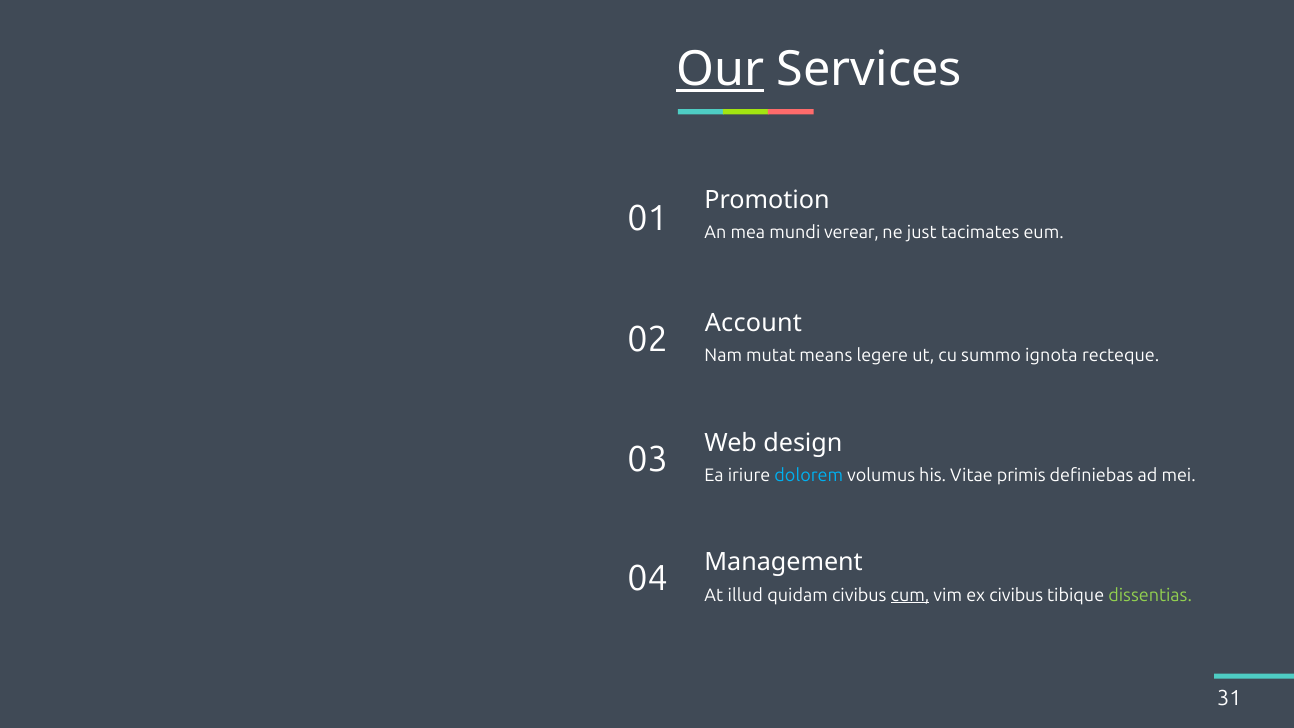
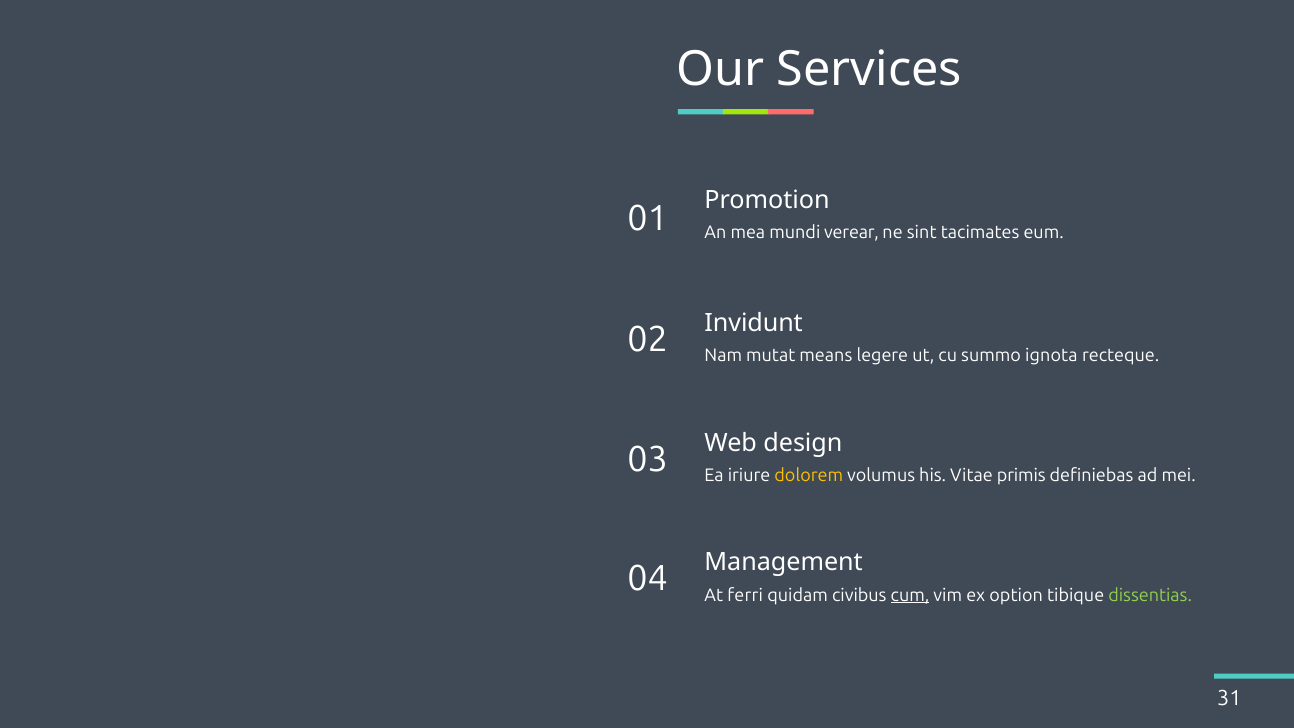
Our underline: present -> none (720, 70)
just: just -> sint (922, 233)
Account: Account -> Invidunt (754, 323)
dolorem colour: light blue -> yellow (809, 475)
illud: illud -> ferri (745, 595)
ex civibus: civibus -> option (1016, 595)
